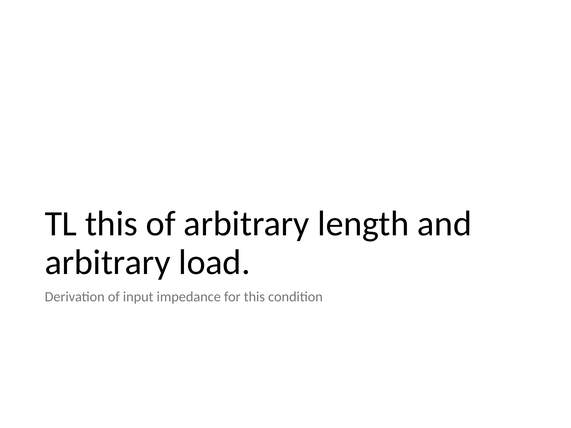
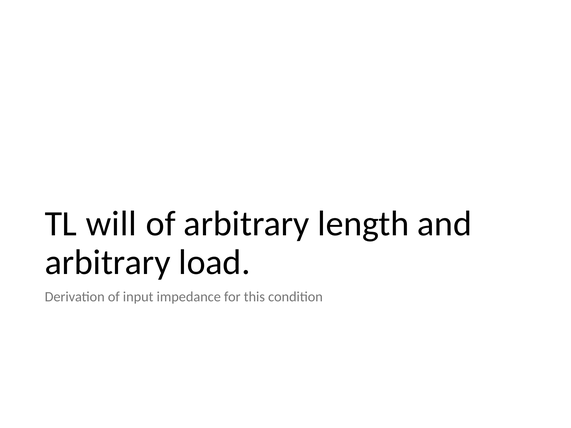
TL this: this -> will (111, 224)
